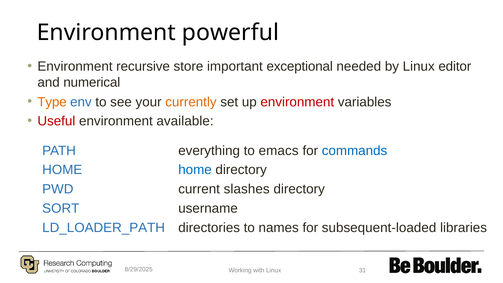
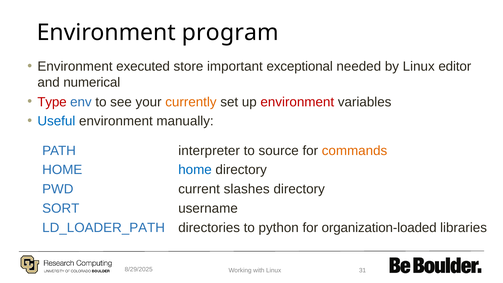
powerful: powerful -> program (230, 33)
recursive: recursive -> executed (143, 66)
Type colour: orange -> red (52, 102)
Useful colour: red -> blue (56, 121)
available: available -> manually (185, 121)
everything: everything -> interpreter (209, 151)
emacs: emacs -> source (279, 151)
commands colour: blue -> orange (355, 151)
names: names -> python (279, 228)
subsequent-loaded: subsequent-loaded -> organization-loaded (379, 228)
